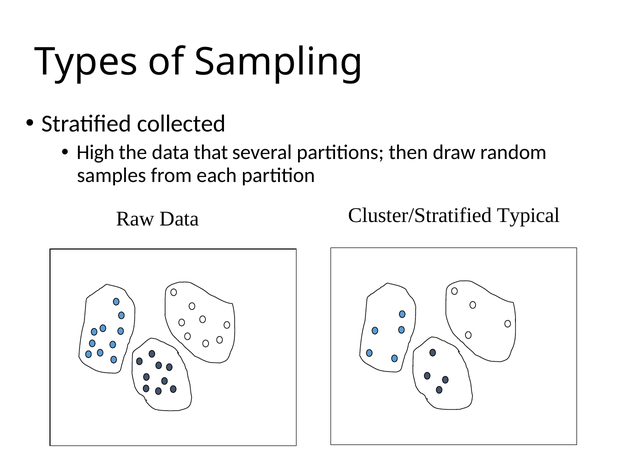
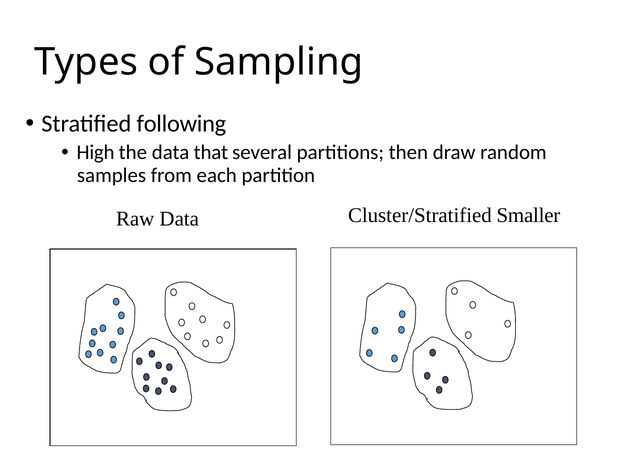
collected: collected -> following (181, 124)
Typical: Typical -> Smaller (528, 216)
